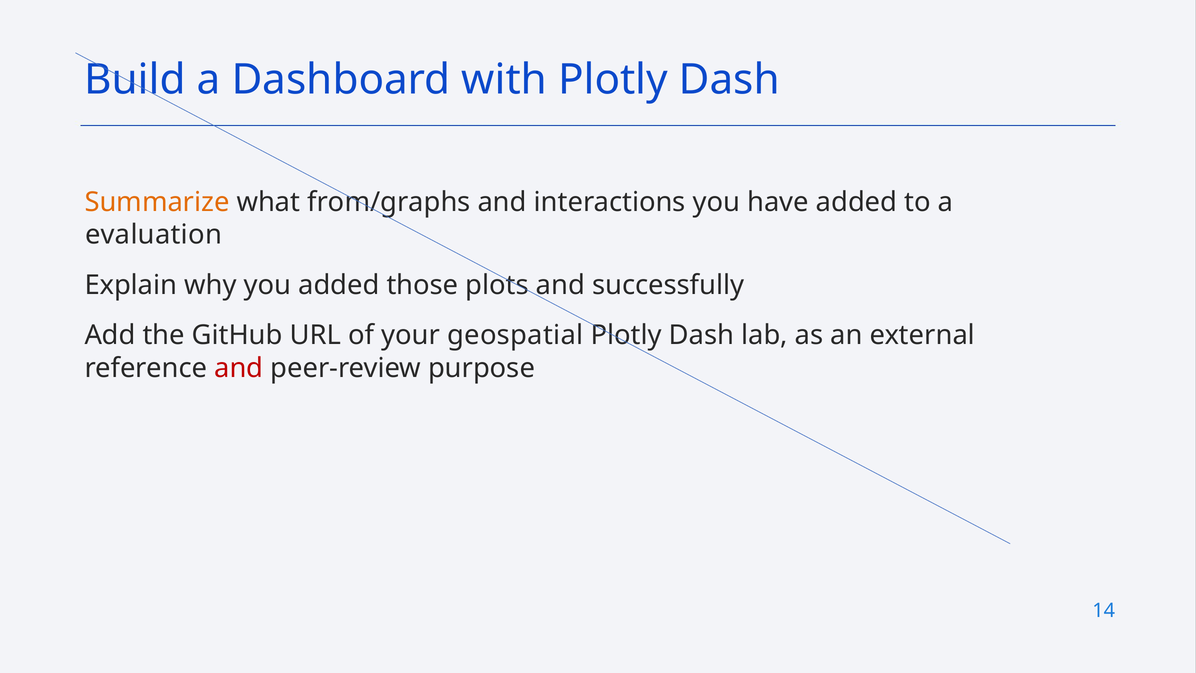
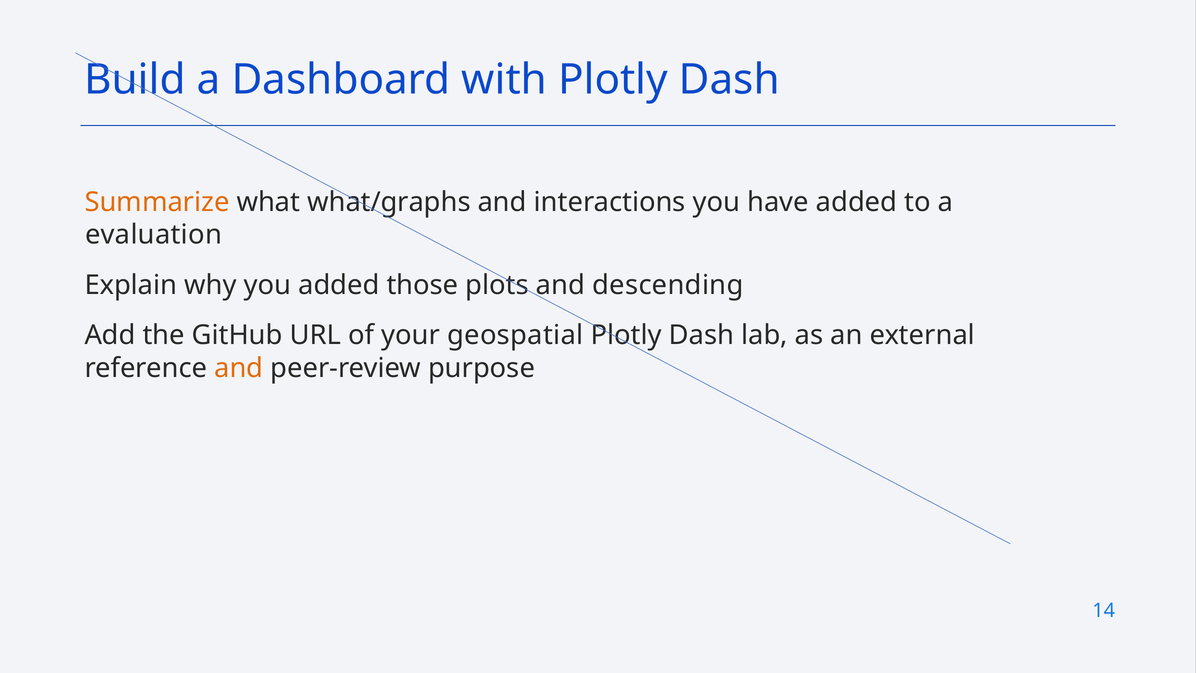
from/graphs: from/graphs -> what/graphs (389, 202)
successfully: successfully -> descending (668, 285)
and colour: red -> orange (239, 368)
